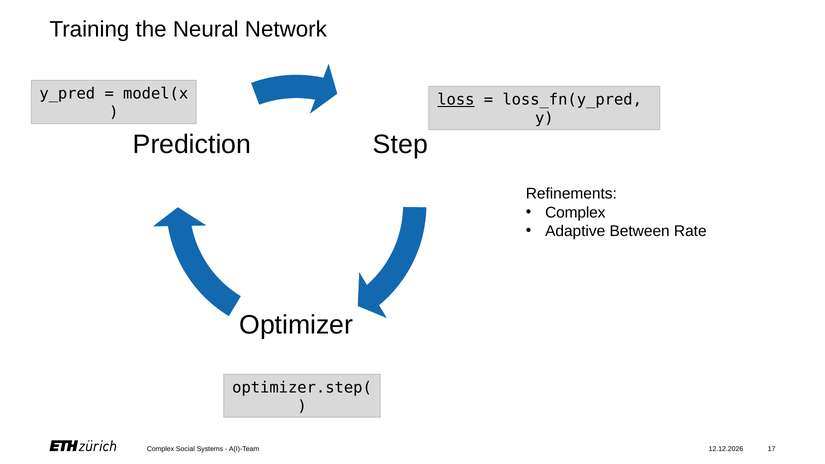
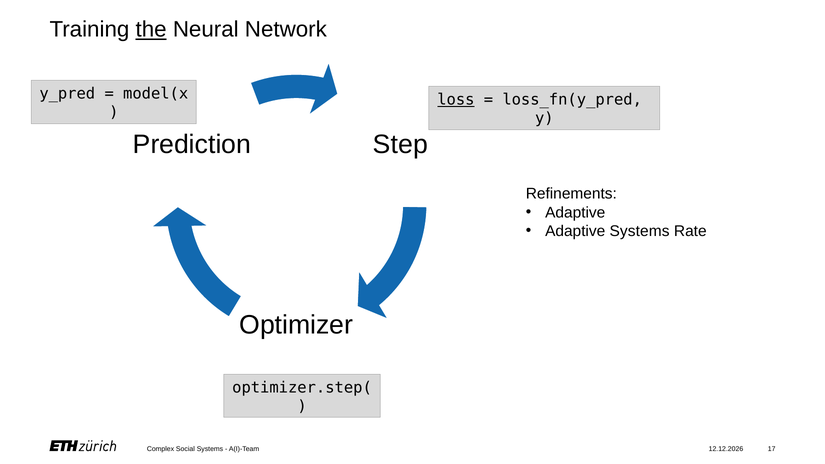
the underline: none -> present (151, 30)
Complex: Complex -> Adaptive (575, 212)
Adaptive Between: Between -> Systems (640, 231)
